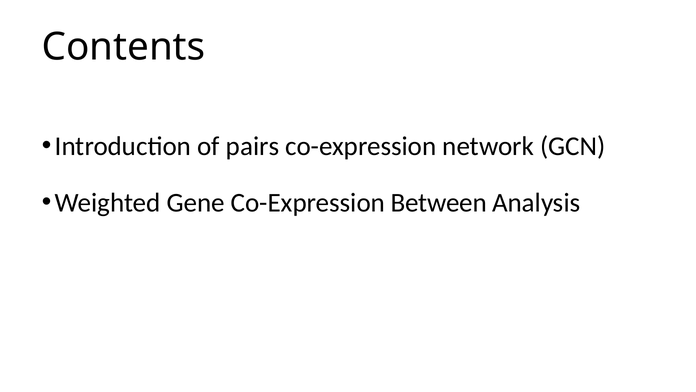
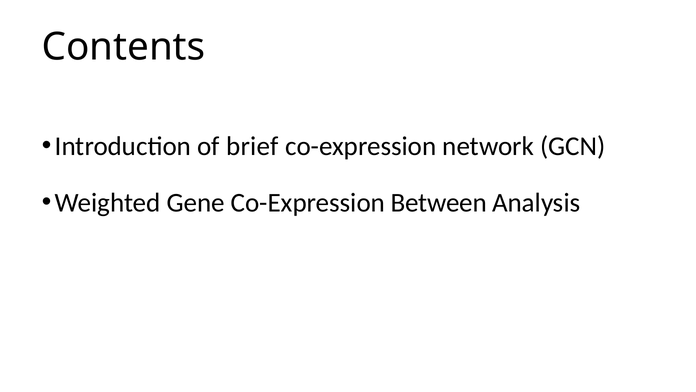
pairs: pairs -> brief (252, 146)
